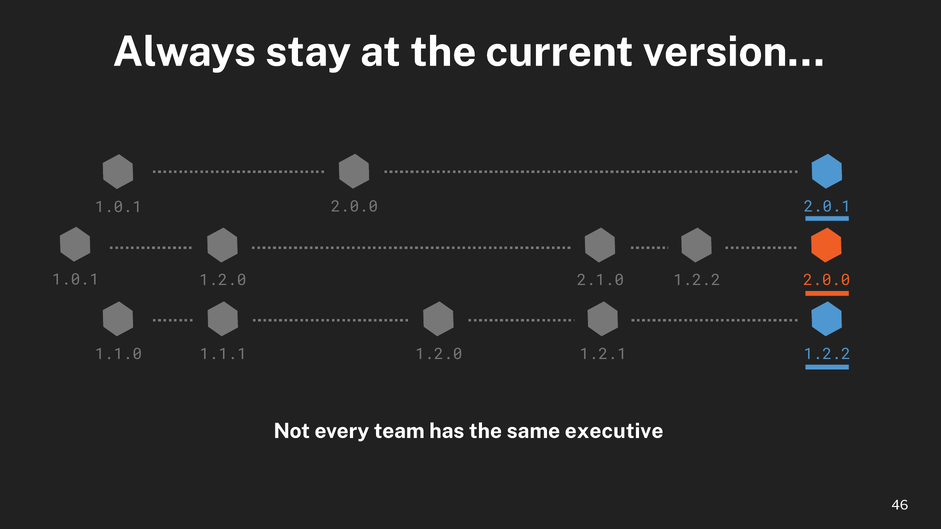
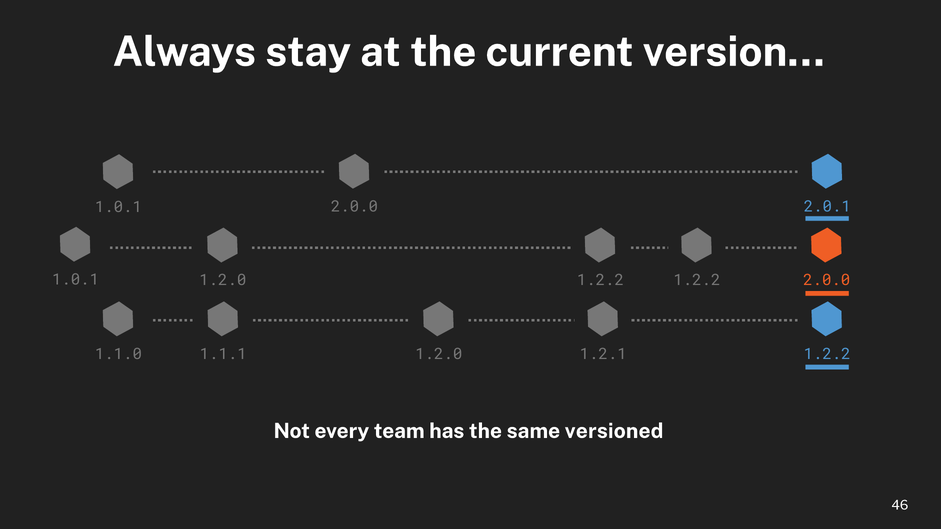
1.2.0 2.1.0: 2.1.0 -> 1.2.2 (600, 280)
executive: executive -> versioned (614, 431)
